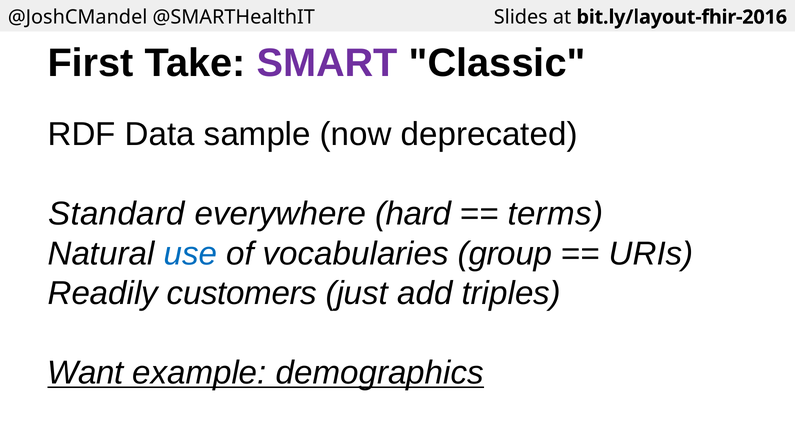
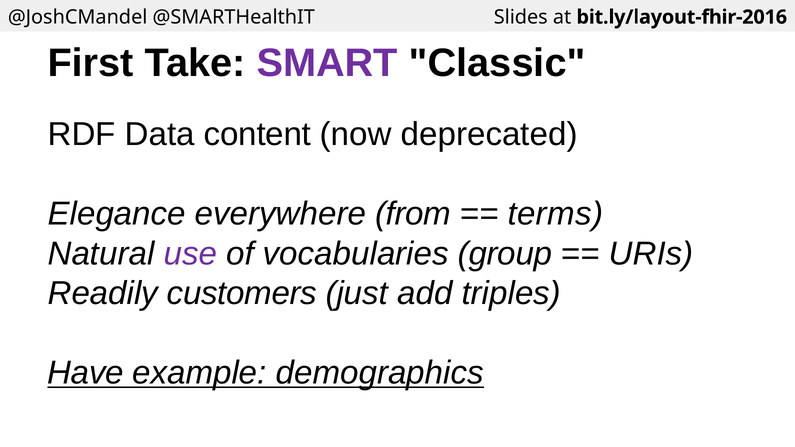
sample: sample -> content (257, 134)
Standard: Standard -> Elegance (117, 214)
hard: hard -> from (413, 214)
use colour: blue -> purple (190, 254)
Want: Want -> Have (86, 373)
